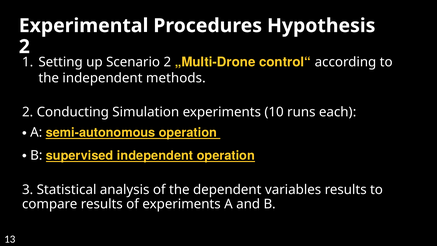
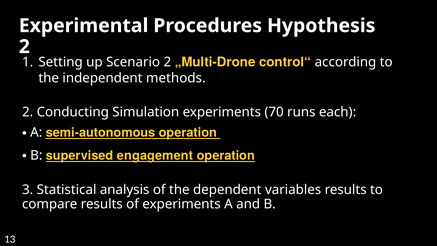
10: 10 -> 70 (274, 112)
supervised independent: independent -> engagement (155, 155)
